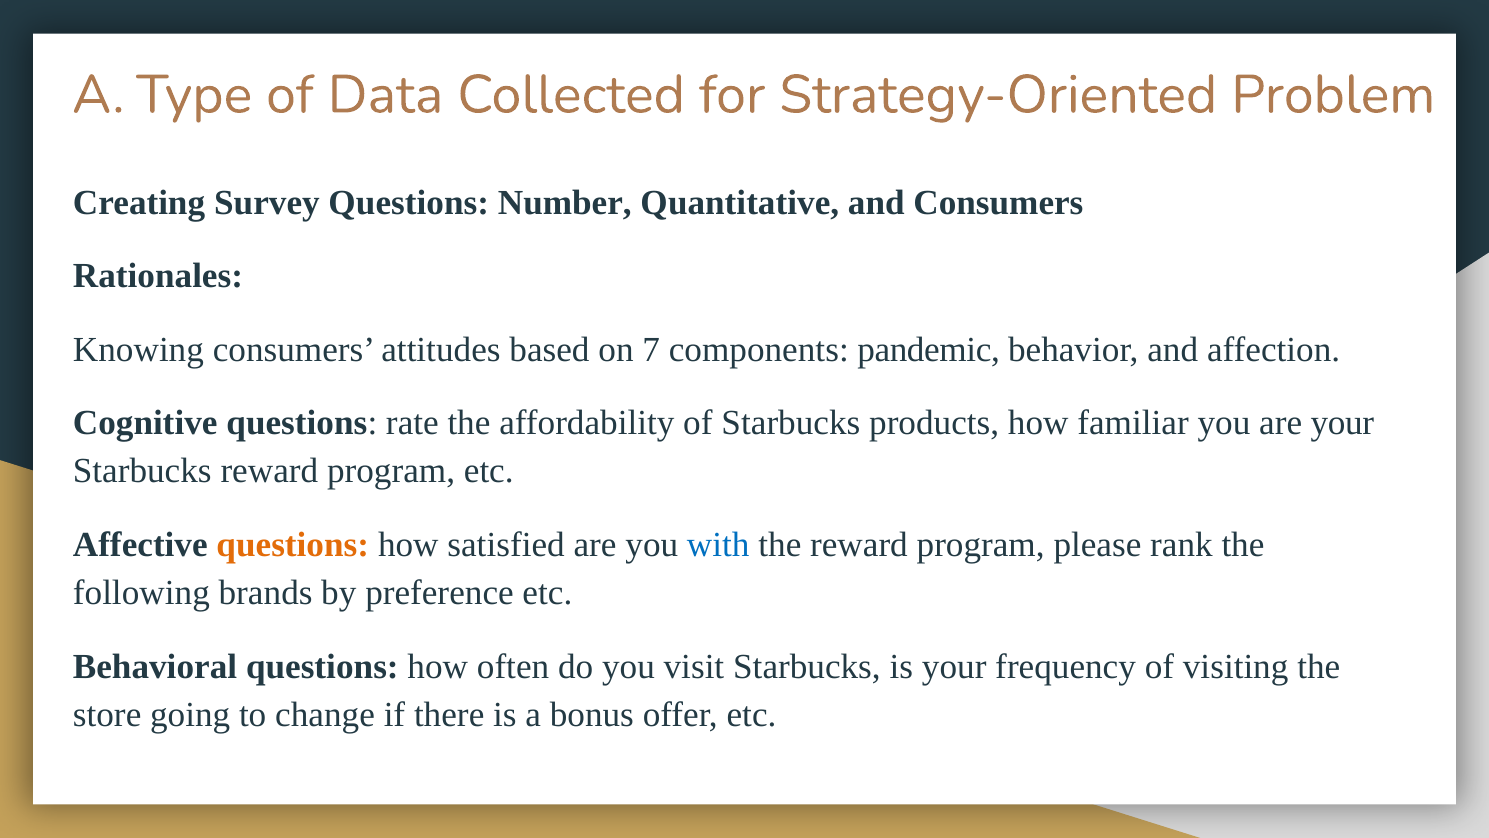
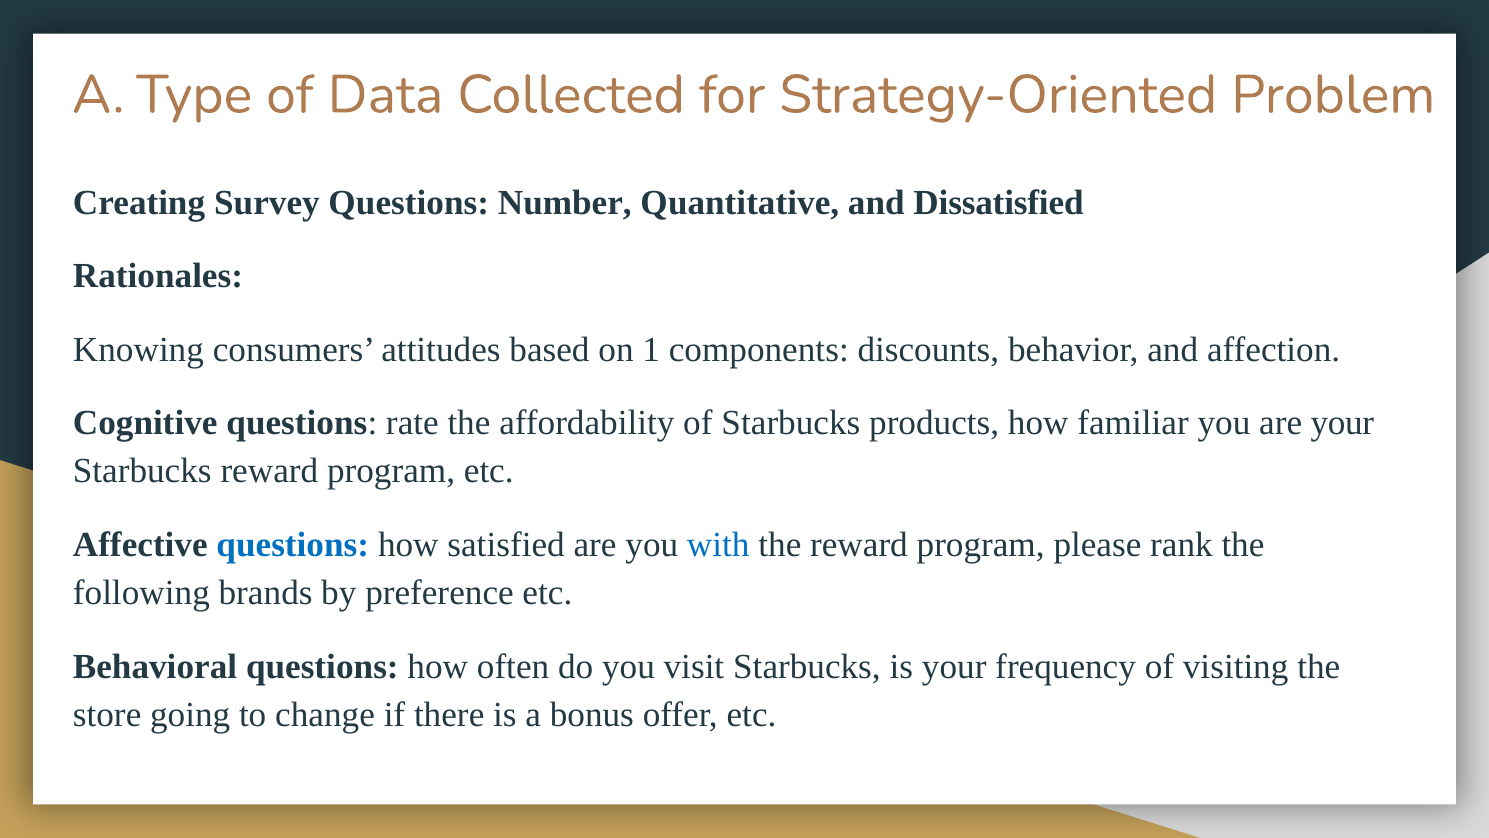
and Consumers: Consumers -> Dissatisfied (998, 203)
7: 7 -> 1 (651, 349)
pandemic: pandemic -> discounts (928, 349)
questions colour: orange -> blue (293, 544)
